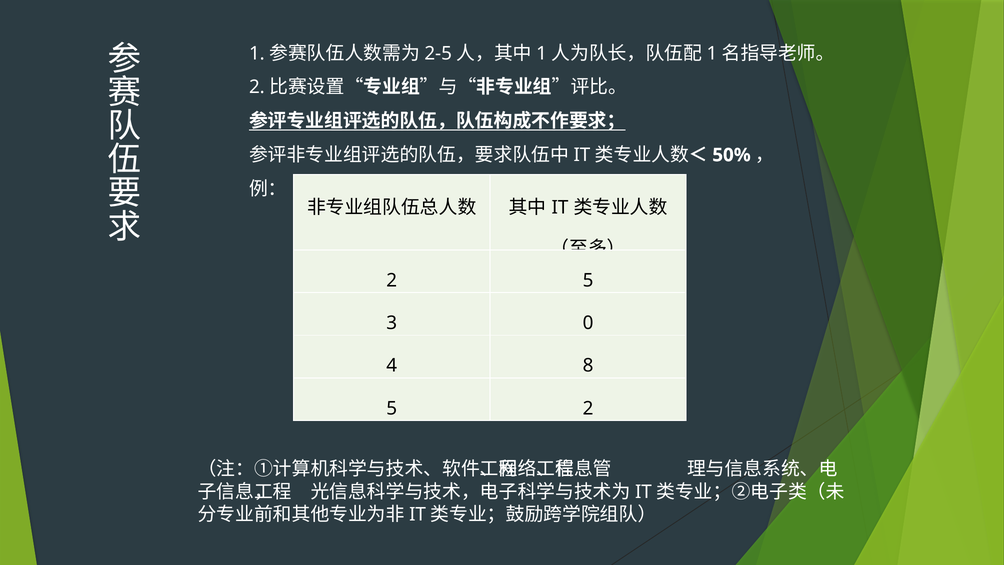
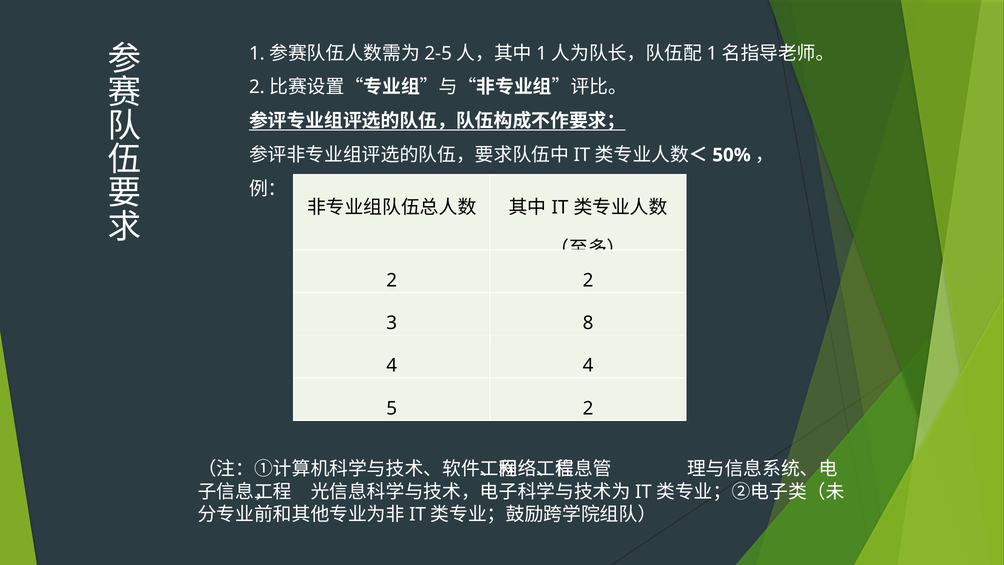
2 5: 5 -> 2 (588, 280)
0: 0 -> 8 (588, 323)
4 8: 8 -> 4 (588, 365)
